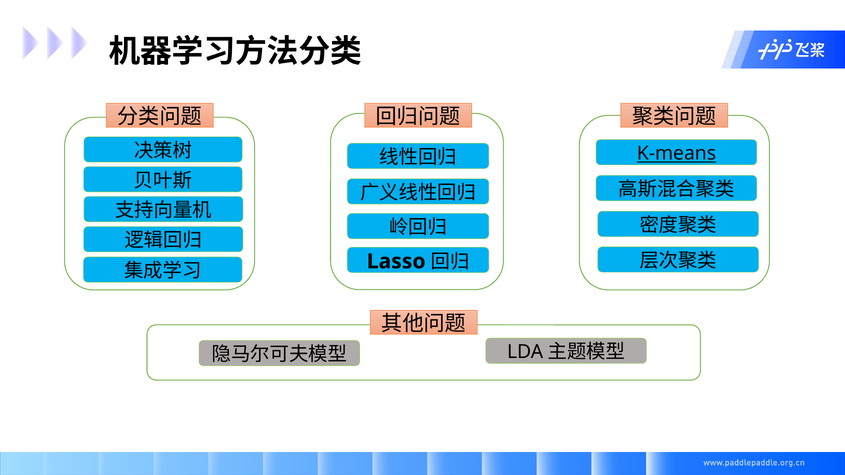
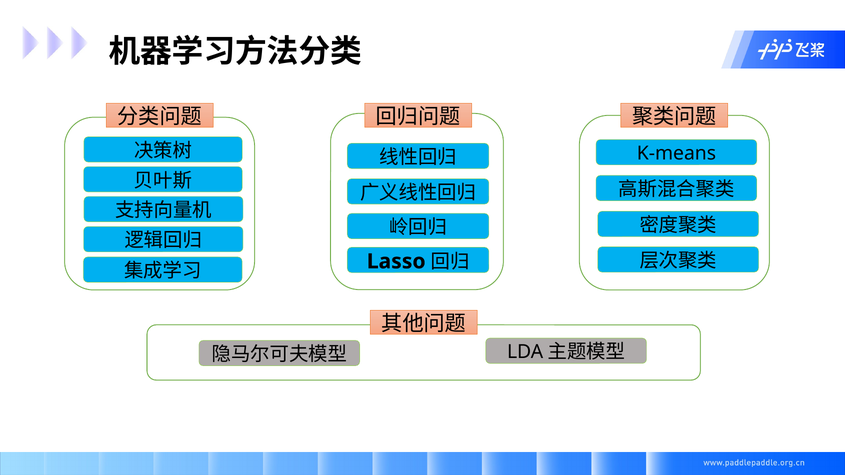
K-means underline: present -> none (676, 154)
